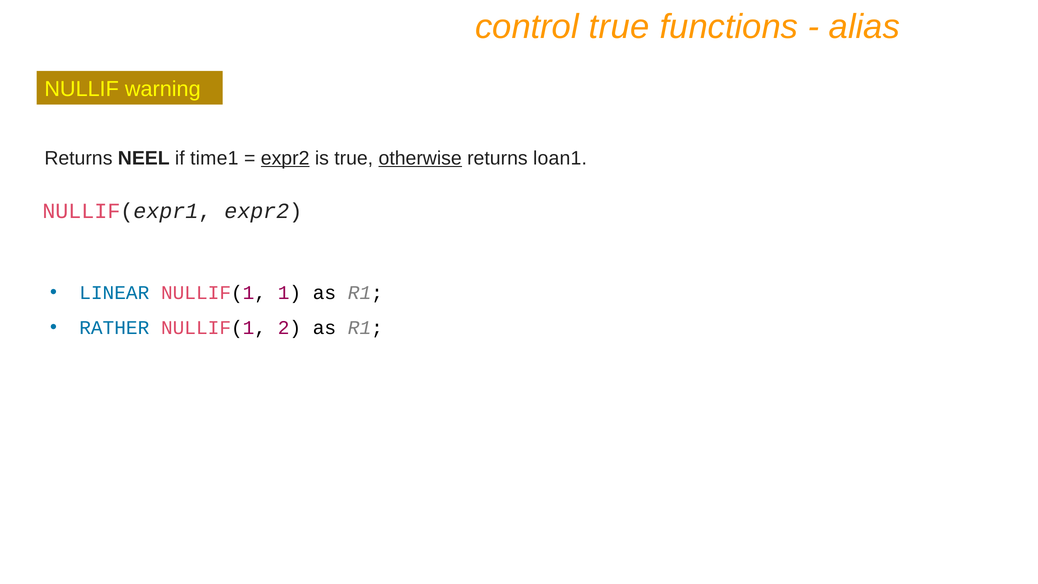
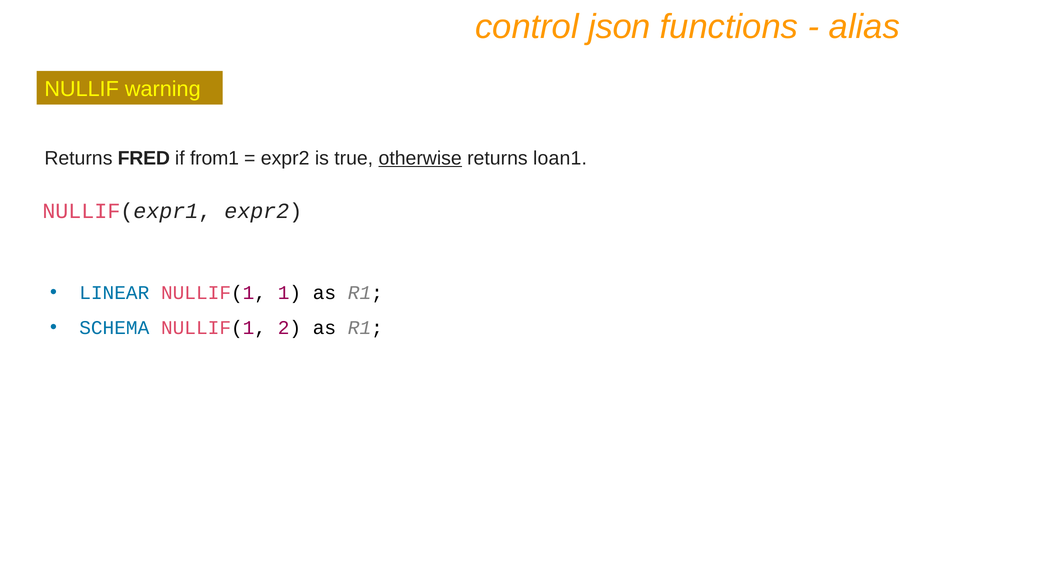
control true: true -> json (619, 27)
NEEL: NEEL -> FRED (144, 158)
time1: time1 -> from1 (214, 158)
expr2 underline: present -> none (285, 158)
RATHER: RATHER -> SCHEMA (114, 328)
